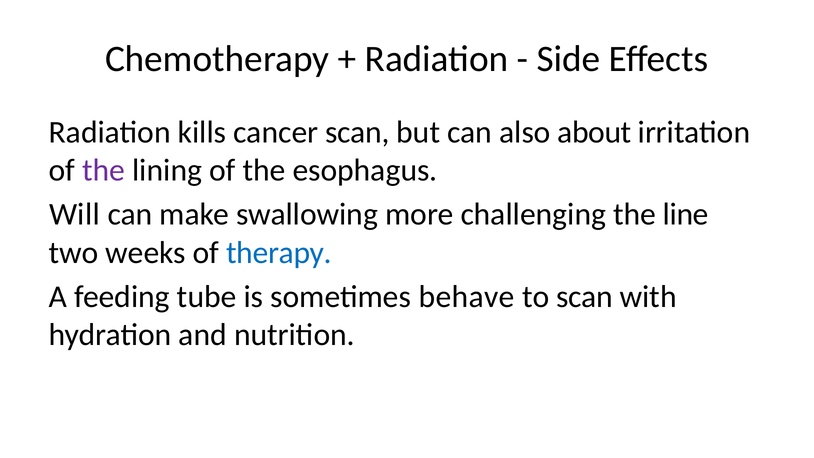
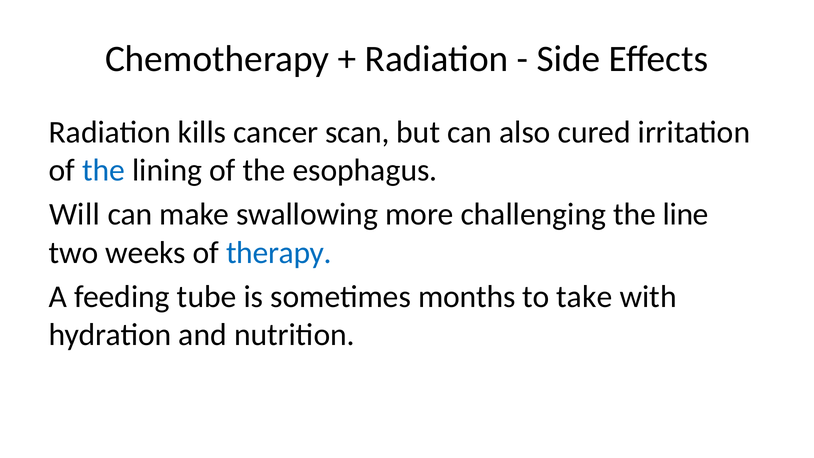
about: about -> cured (594, 132)
the colour: purple -> blue (104, 170)
behave: behave -> months (467, 297)
to scan: scan -> take (584, 297)
